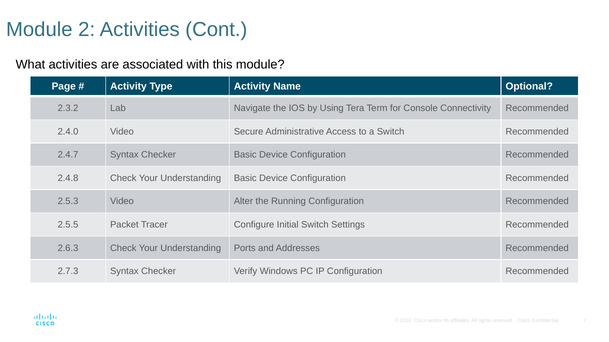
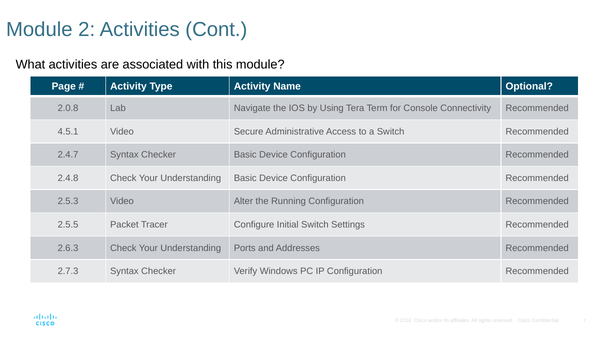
2.3.2: 2.3.2 -> 2.0.8 (68, 108)
2.4.0: 2.4.0 -> 4.5.1 (68, 132)
